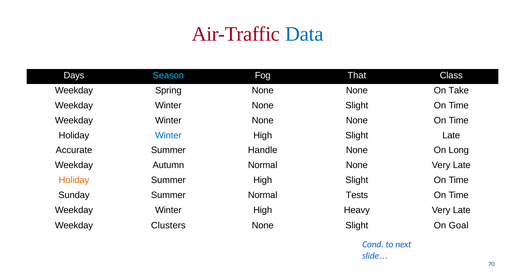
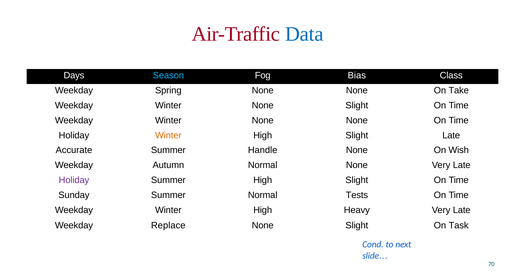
That: That -> Bias (357, 76)
Winter colour: blue -> orange (168, 135)
Long: Long -> Wish (459, 150)
Holiday colour: orange -> purple (74, 180)
Clusters: Clusters -> Replace (168, 226)
Goal: Goal -> Task (459, 226)
